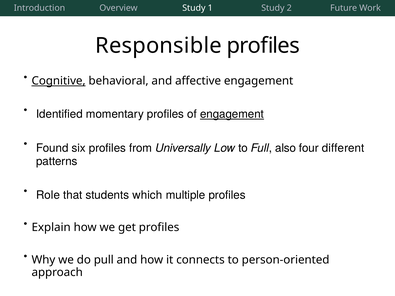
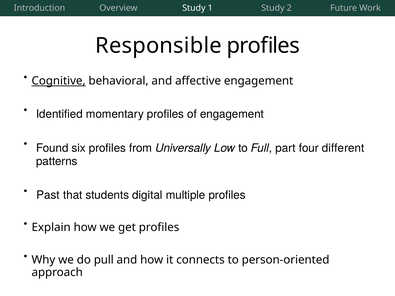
engagement underline: present -> none (232, 114)
also: also -> part (286, 148)
Role: Role -> Past (48, 195)
which: which -> digital (147, 195)
